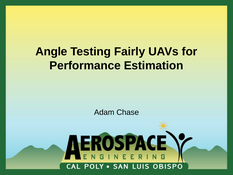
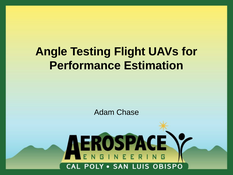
Fairly: Fairly -> Flight (130, 52)
